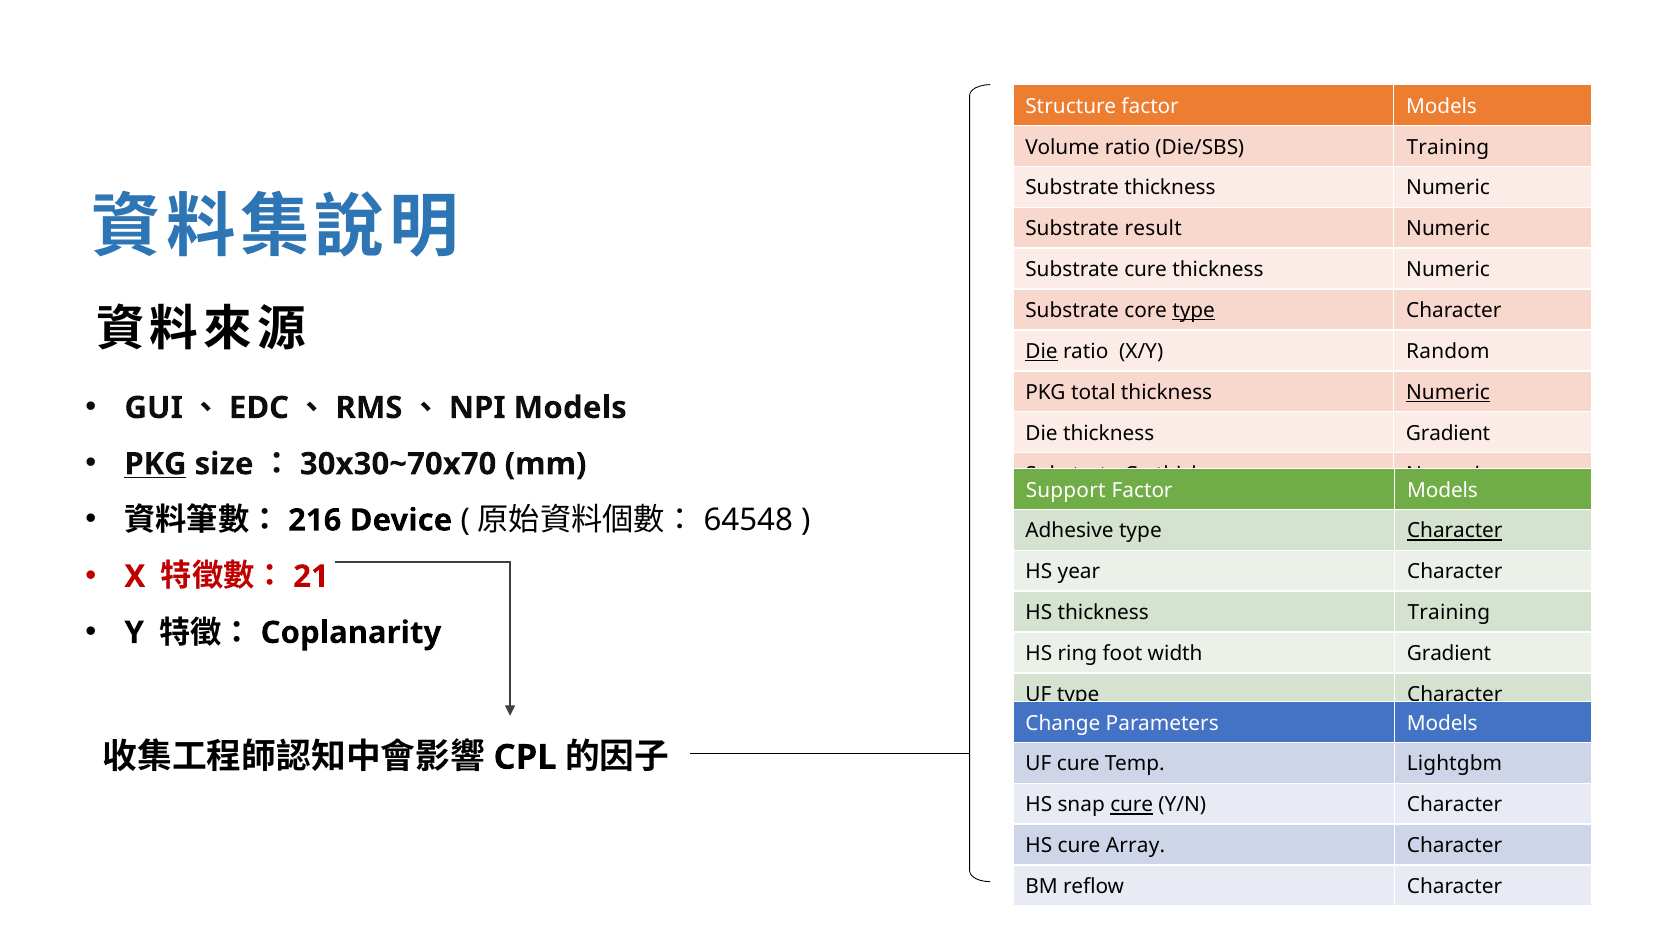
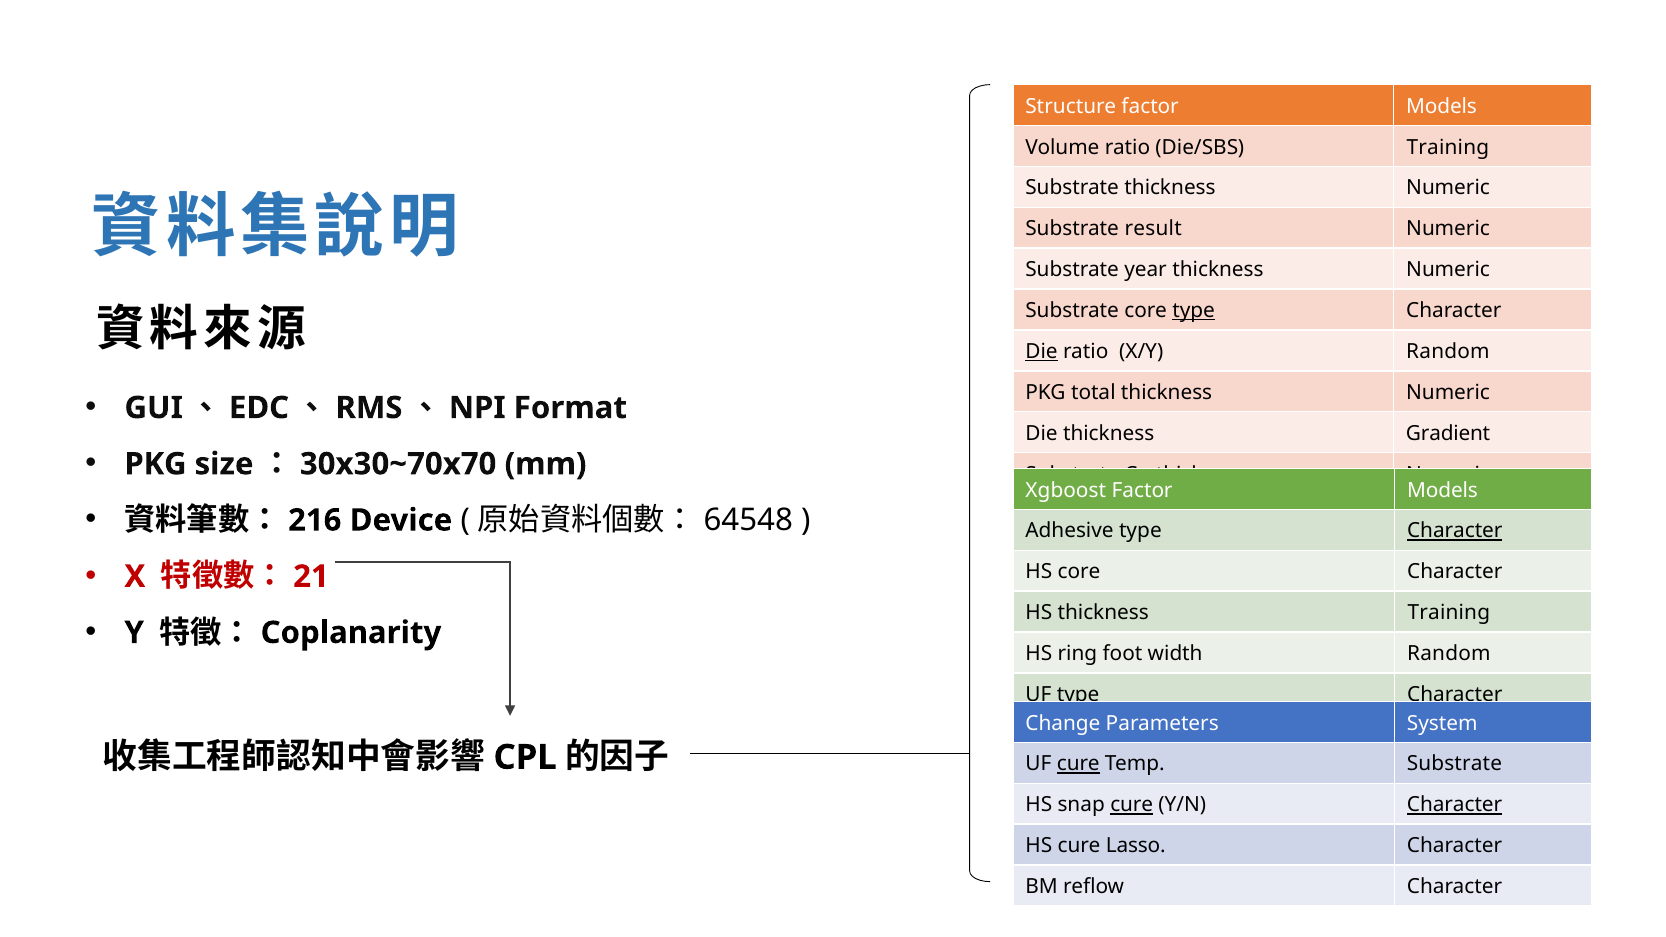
Substrate cure: cure -> year (1146, 270)
Numeric underline: present -> none (1448, 393)
Models: Models -> Format (570, 408)
PKG underline: present -> none (156, 464)
Support: Support -> Xgboost (1066, 490)
HS year: year -> core (1079, 572)
width Gradient: Gradient -> Random (1449, 654)
Parameters Models: Models -> System (1442, 723)
cure underline: none -> present (1078, 764)
Temp Lightgbm: Lightgbm -> Substrate (1454, 764)
Character underline: none -> present (1455, 805)
Array: Array -> Lasso (1136, 846)
